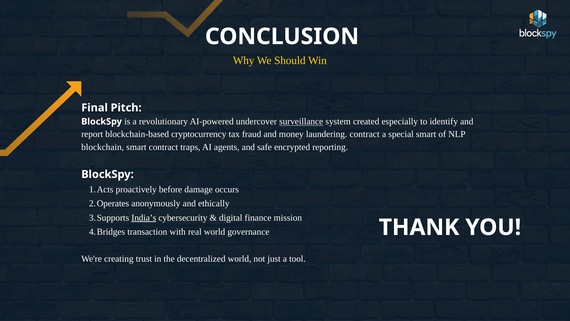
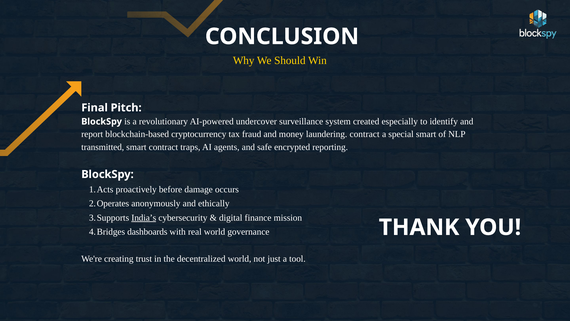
surveillance underline: present -> none (301, 121)
blockchain: blockchain -> transmitted (103, 147)
transaction: transaction -> dashboards (147, 232)
